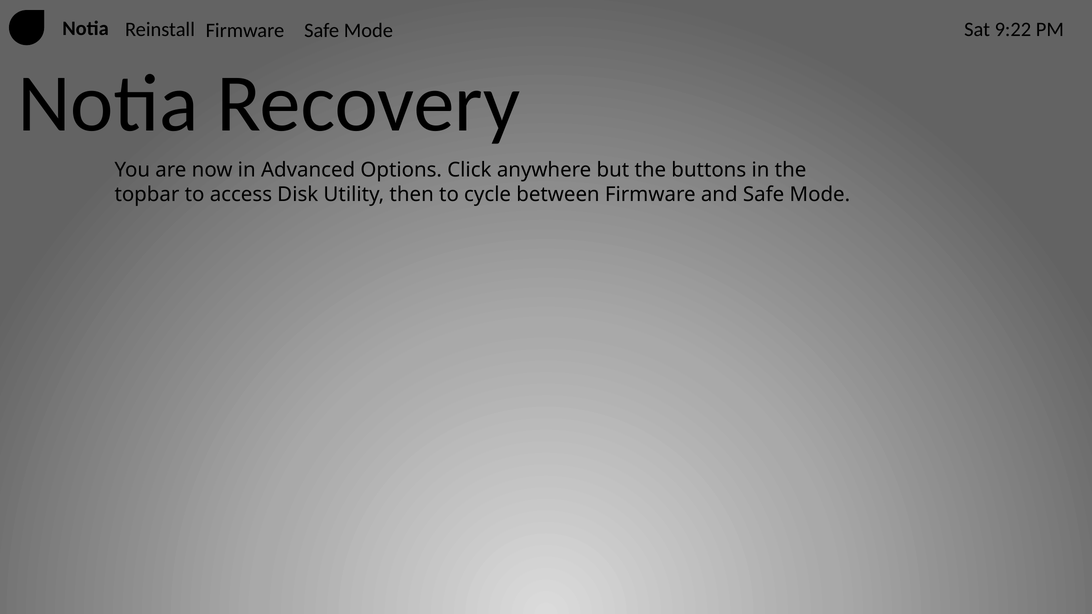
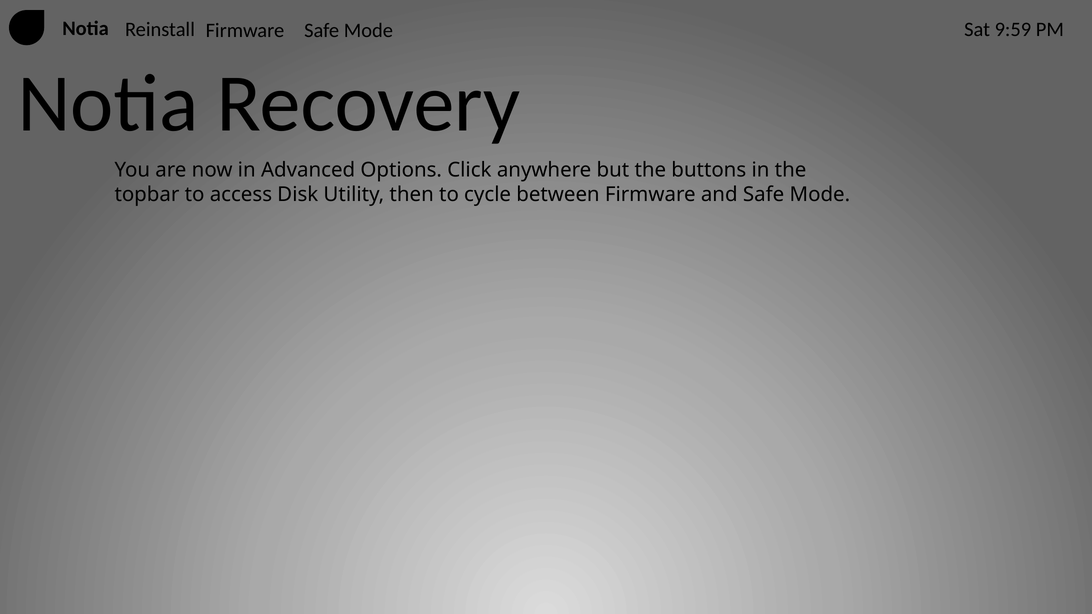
9:22: 9:22 -> 9:59 (1013, 29)
